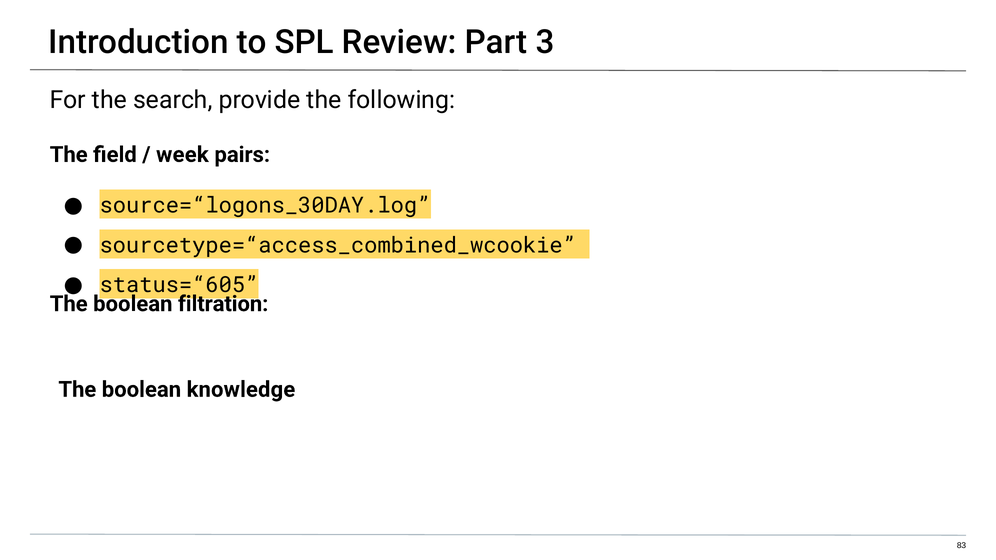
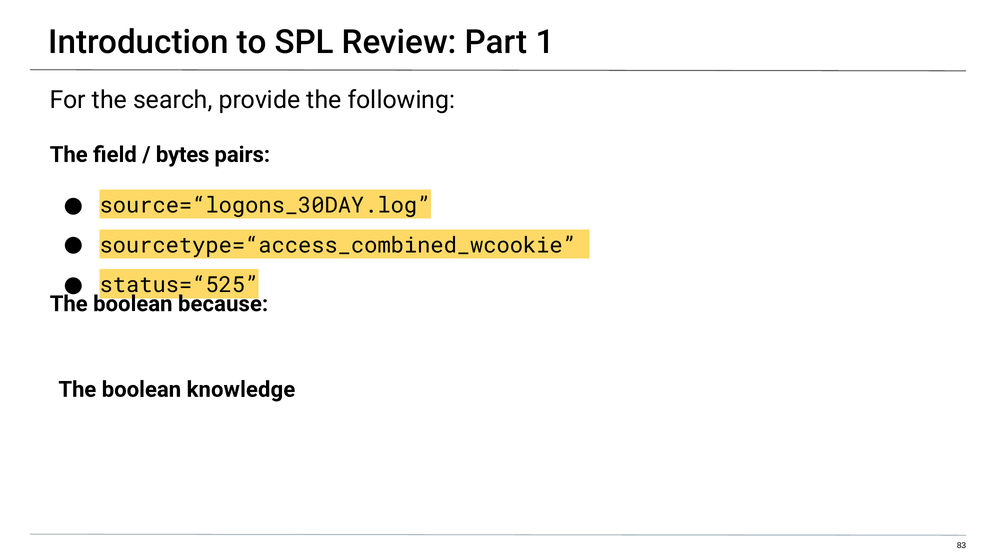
3: 3 -> 1 (545, 42)
week: week -> bytes (183, 155)
status=“605: status=“605 -> status=“525 (179, 285)
filtration: filtration -> because (223, 304)
